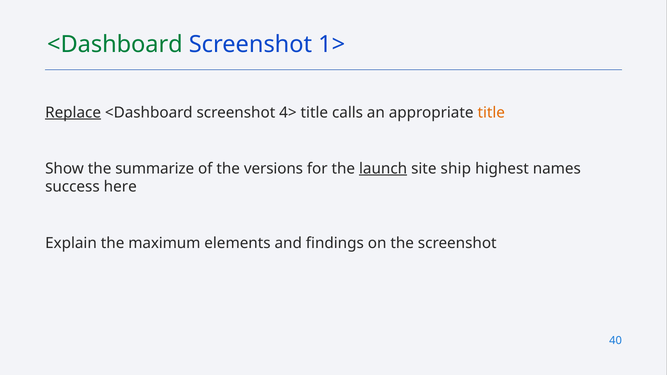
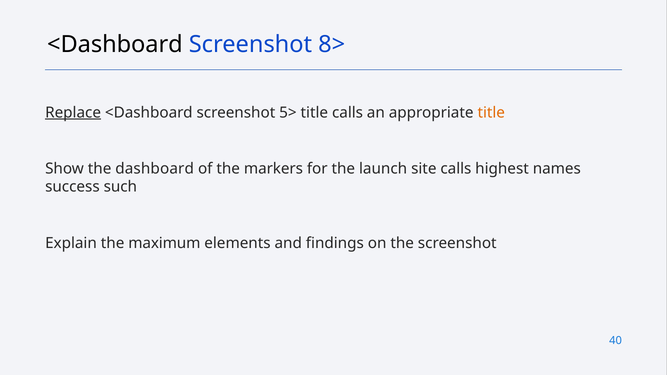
<Dashboard colour: green -> black (115, 45)
1>: 1> -> 8> (332, 45)
4>: 4> -> 5> (288, 113)
summarize: summarize -> dashboard (155, 169)
versions: versions -> markers (273, 169)
launch underline: present -> none (383, 169)
site ship: ship -> calls (456, 169)
here: here -> such (120, 187)
